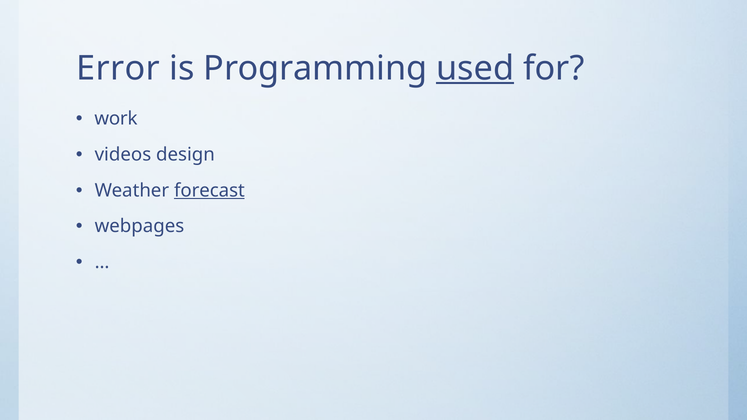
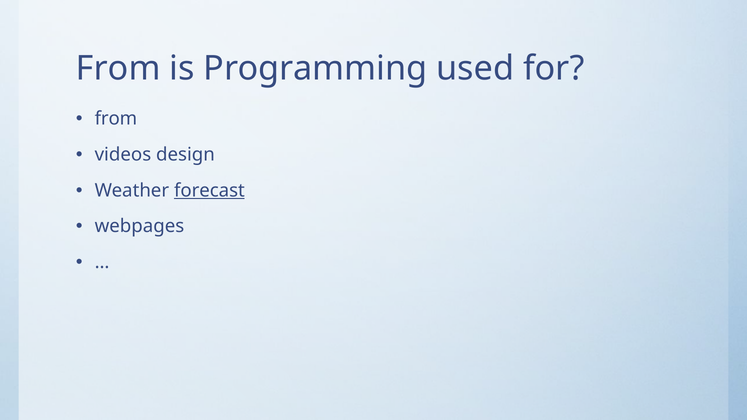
Error: Error -> From (118, 68)
used underline: present -> none (475, 68)
work: work -> from (116, 119)
